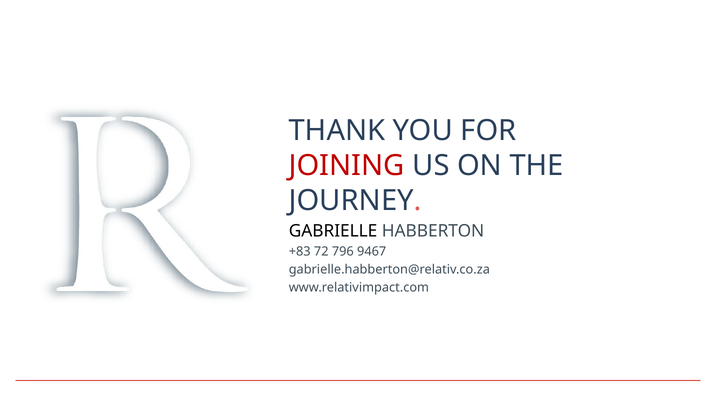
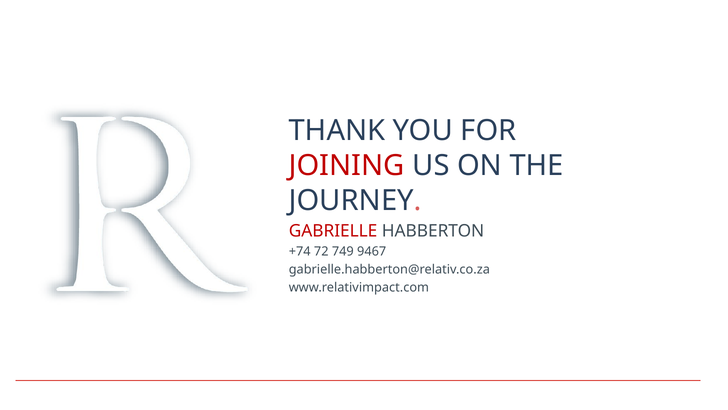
GABRIELLE colour: black -> red (333, 231)
+83: +83 -> +74 (300, 251)
796: 796 -> 749 (343, 251)
